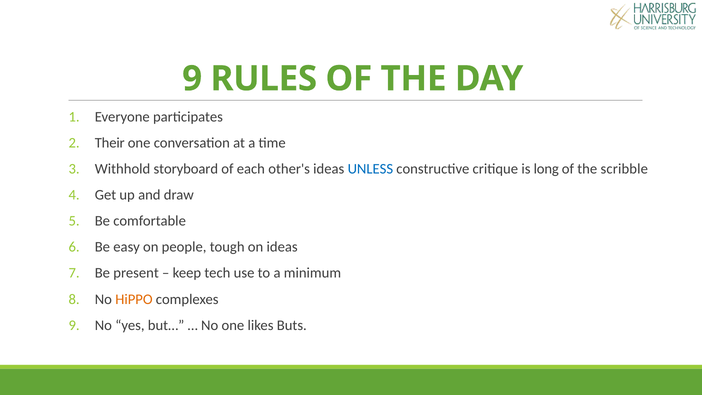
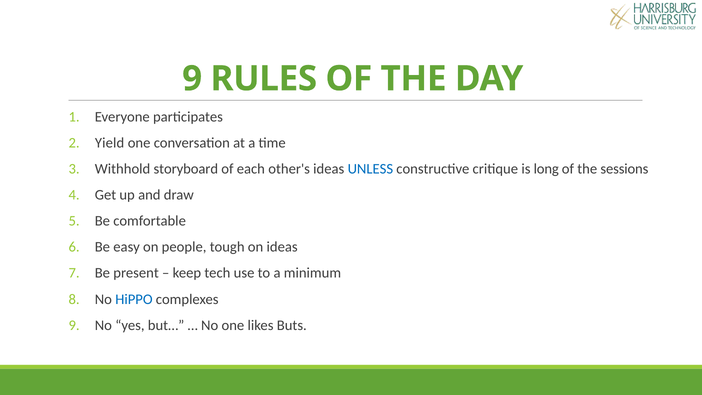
Their: Their -> Yield (110, 143)
scribble: scribble -> sessions (624, 169)
HiPPO colour: orange -> blue (134, 299)
